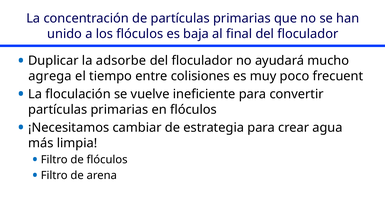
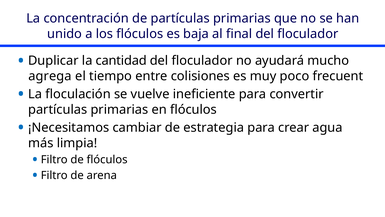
adsorbe: adsorbe -> cantidad (121, 61)
